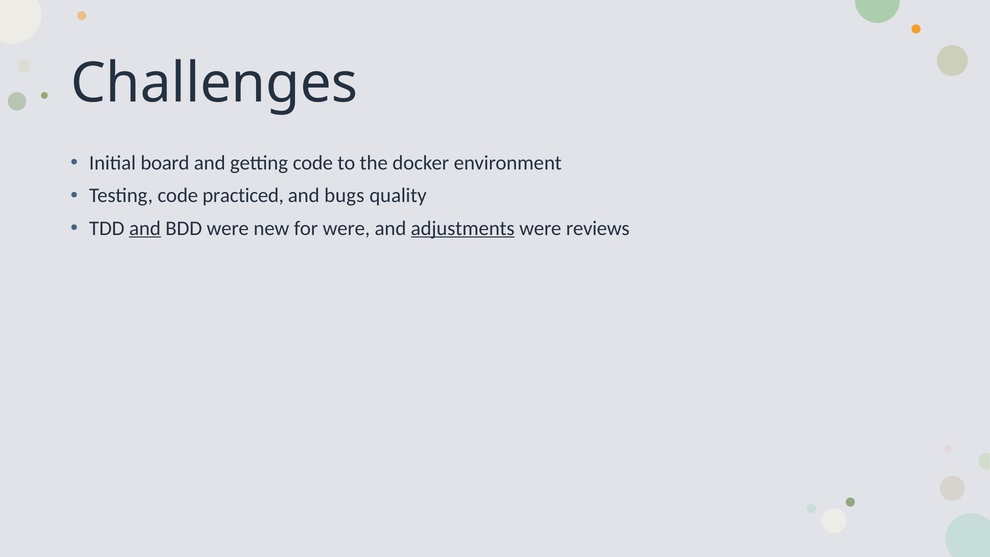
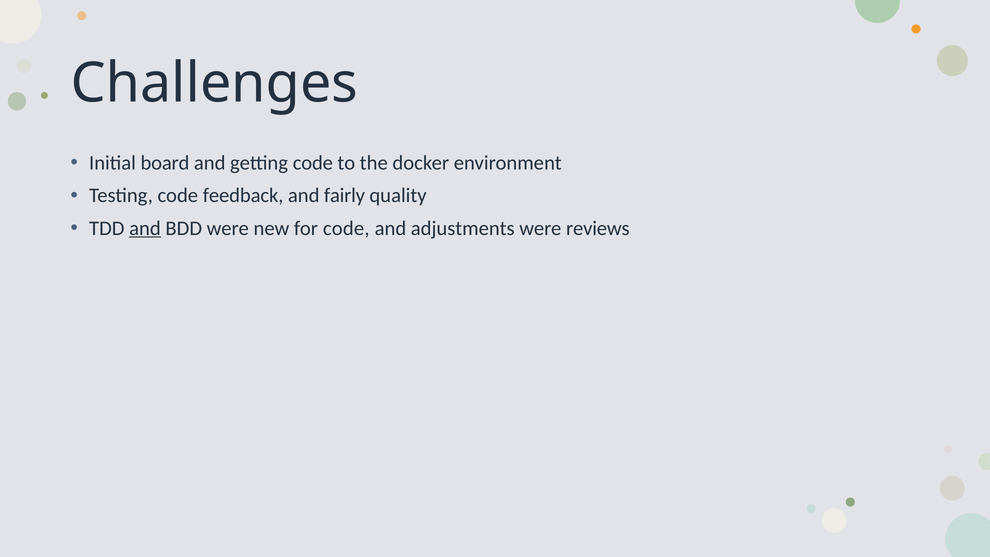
practiced: practiced -> feedback (243, 196)
bugs: bugs -> fairly (344, 196)
for were: were -> code (346, 228)
adjustments underline: present -> none (463, 228)
